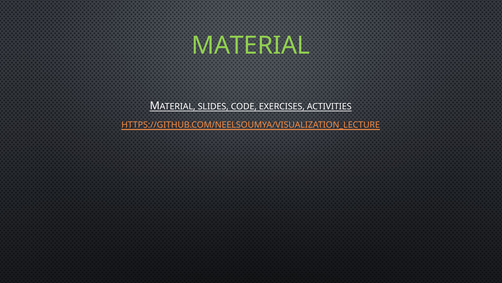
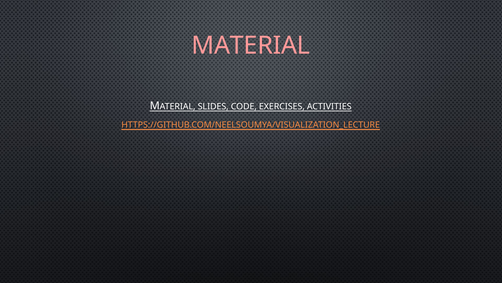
MATERIAL colour: light green -> pink (251, 45)
